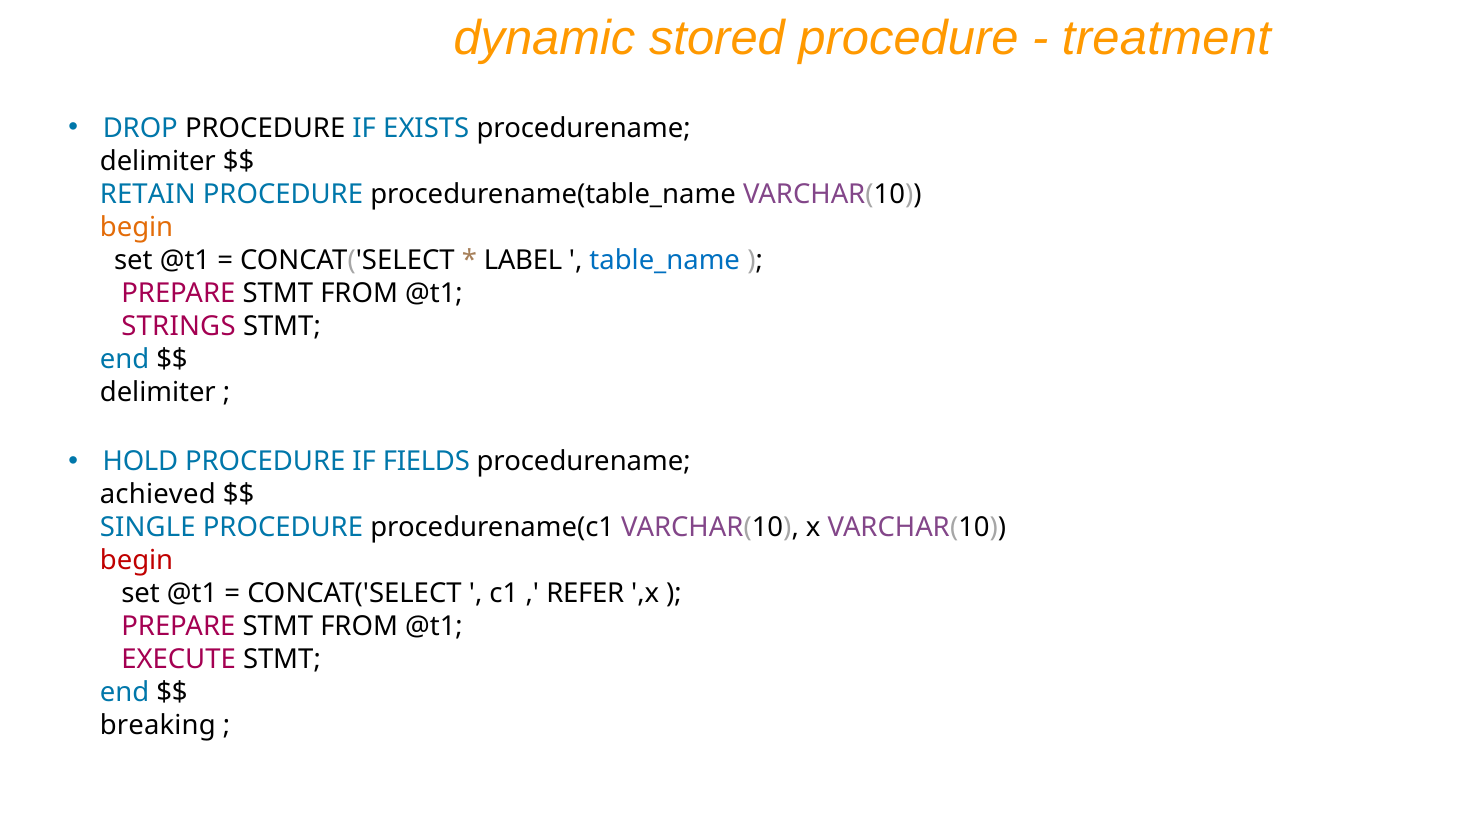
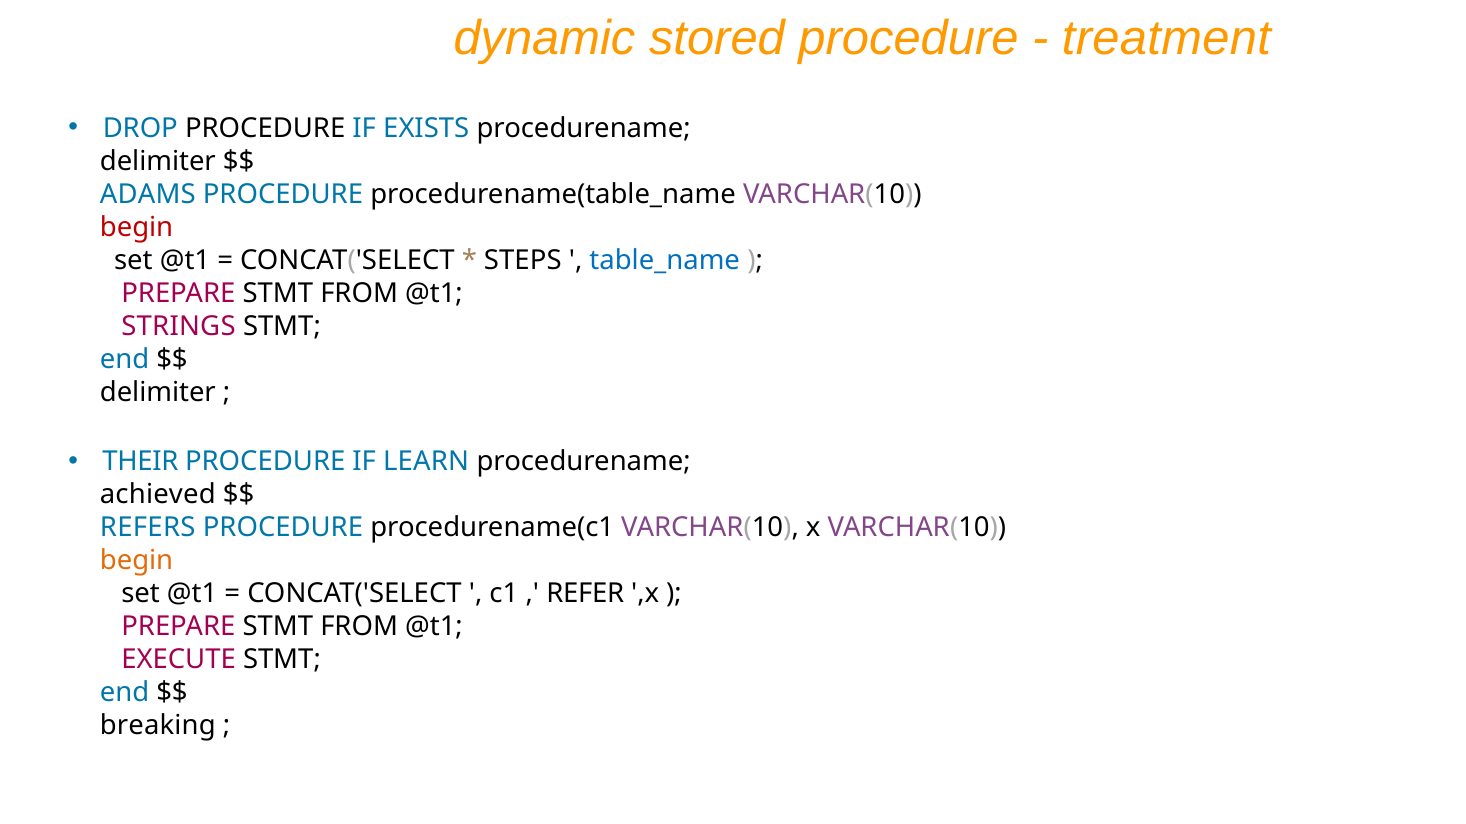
RETAIN: RETAIN -> ADAMS (148, 194)
begin colour: orange -> red (137, 227)
LABEL: LABEL -> STEPS (523, 260)
HOLD: HOLD -> THEIR (140, 462)
FIELDS: FIELDS -> LEARN (426, 462)
SINGLE: SINGLE -> REFERS (148, 528)
begin colour: red -> orange (137, 561)
